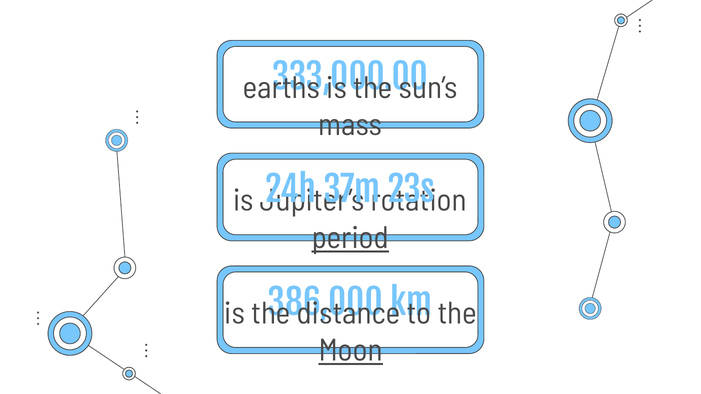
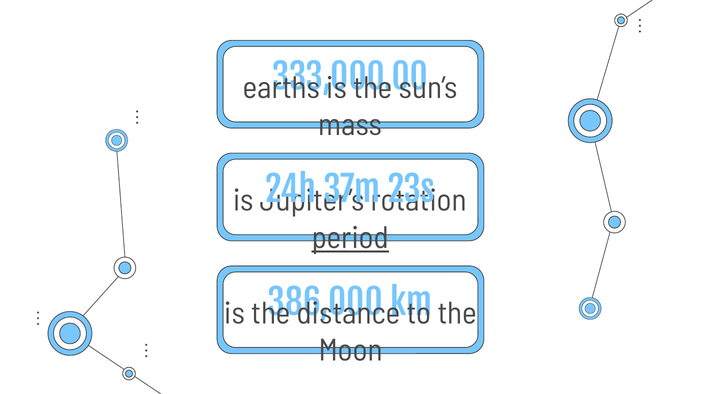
Moon underline: present -> none (351, 351)
